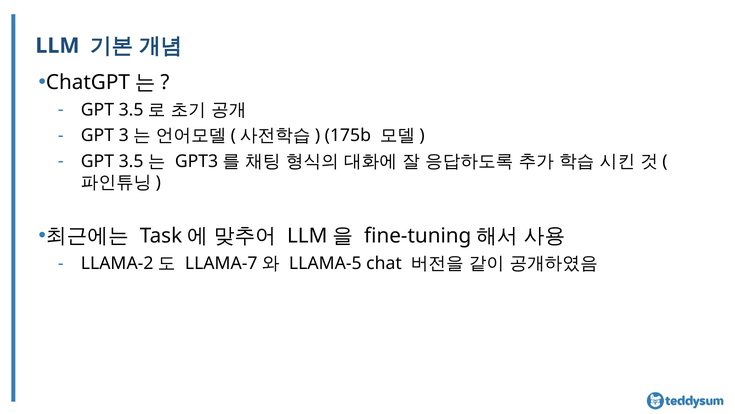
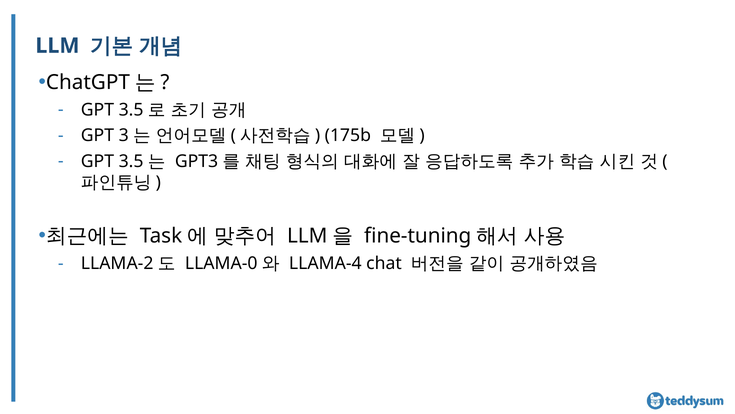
LLAMA-7: LLAMA-7 -> LLAMA-0 (221, 263)
LLAMA-5: LLAMA-5 -> LLAMA-4 (325, 263)
